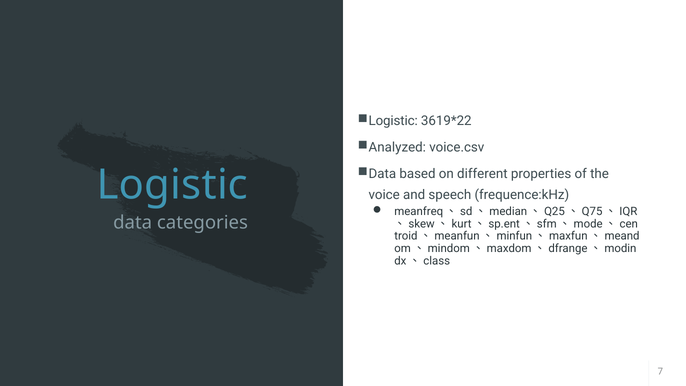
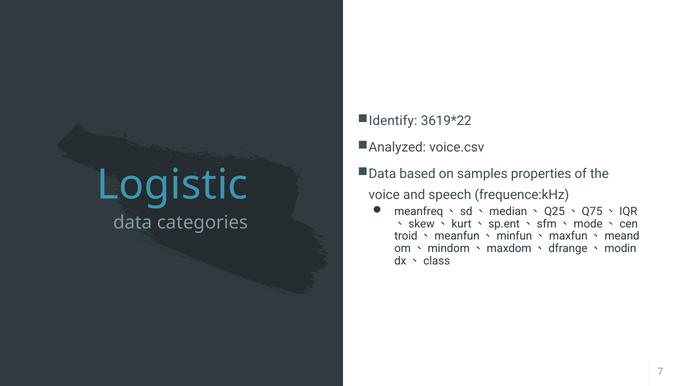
Logistic: Logistic -> Identify (393, 121)
different: different -> samples (482, 174)
